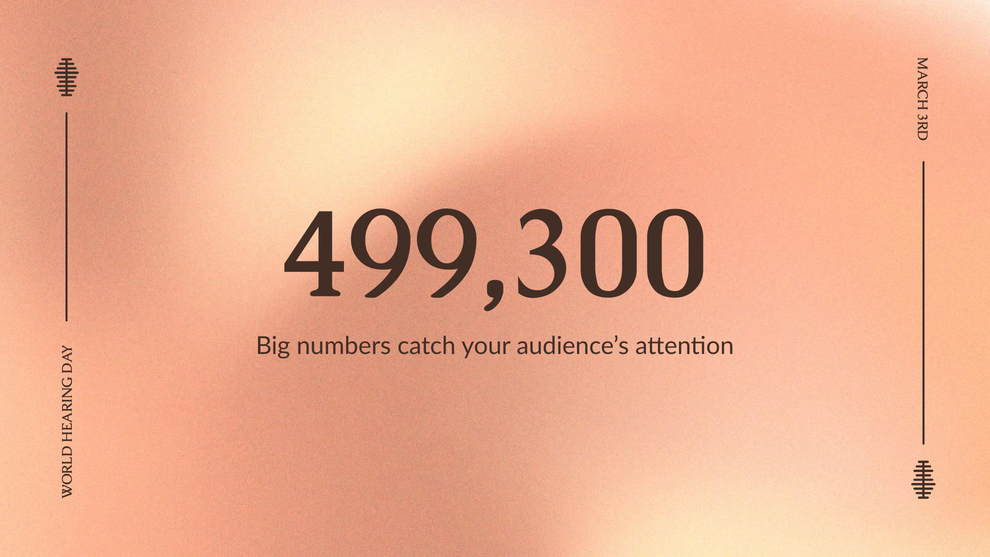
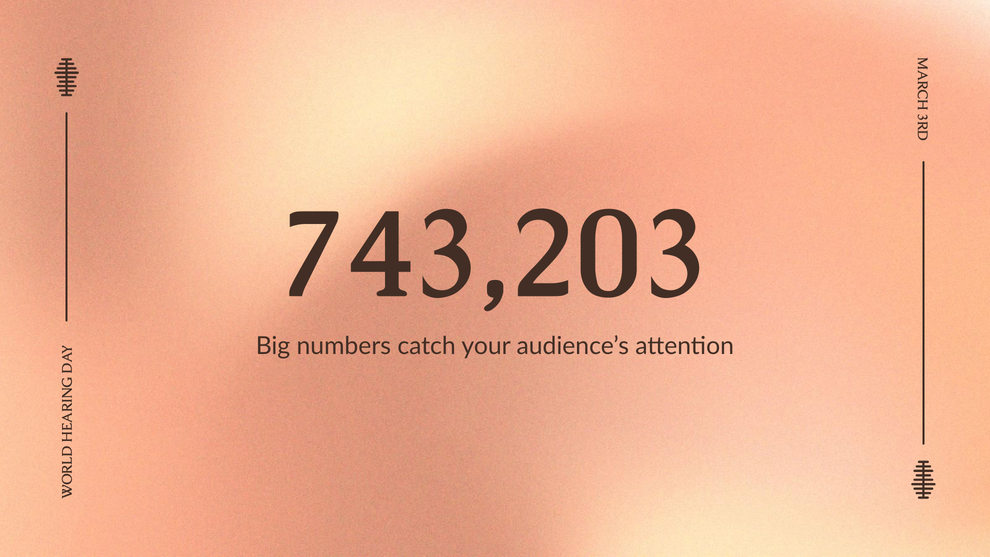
499,300: 499,300 -> 743,203 (495, 254)
